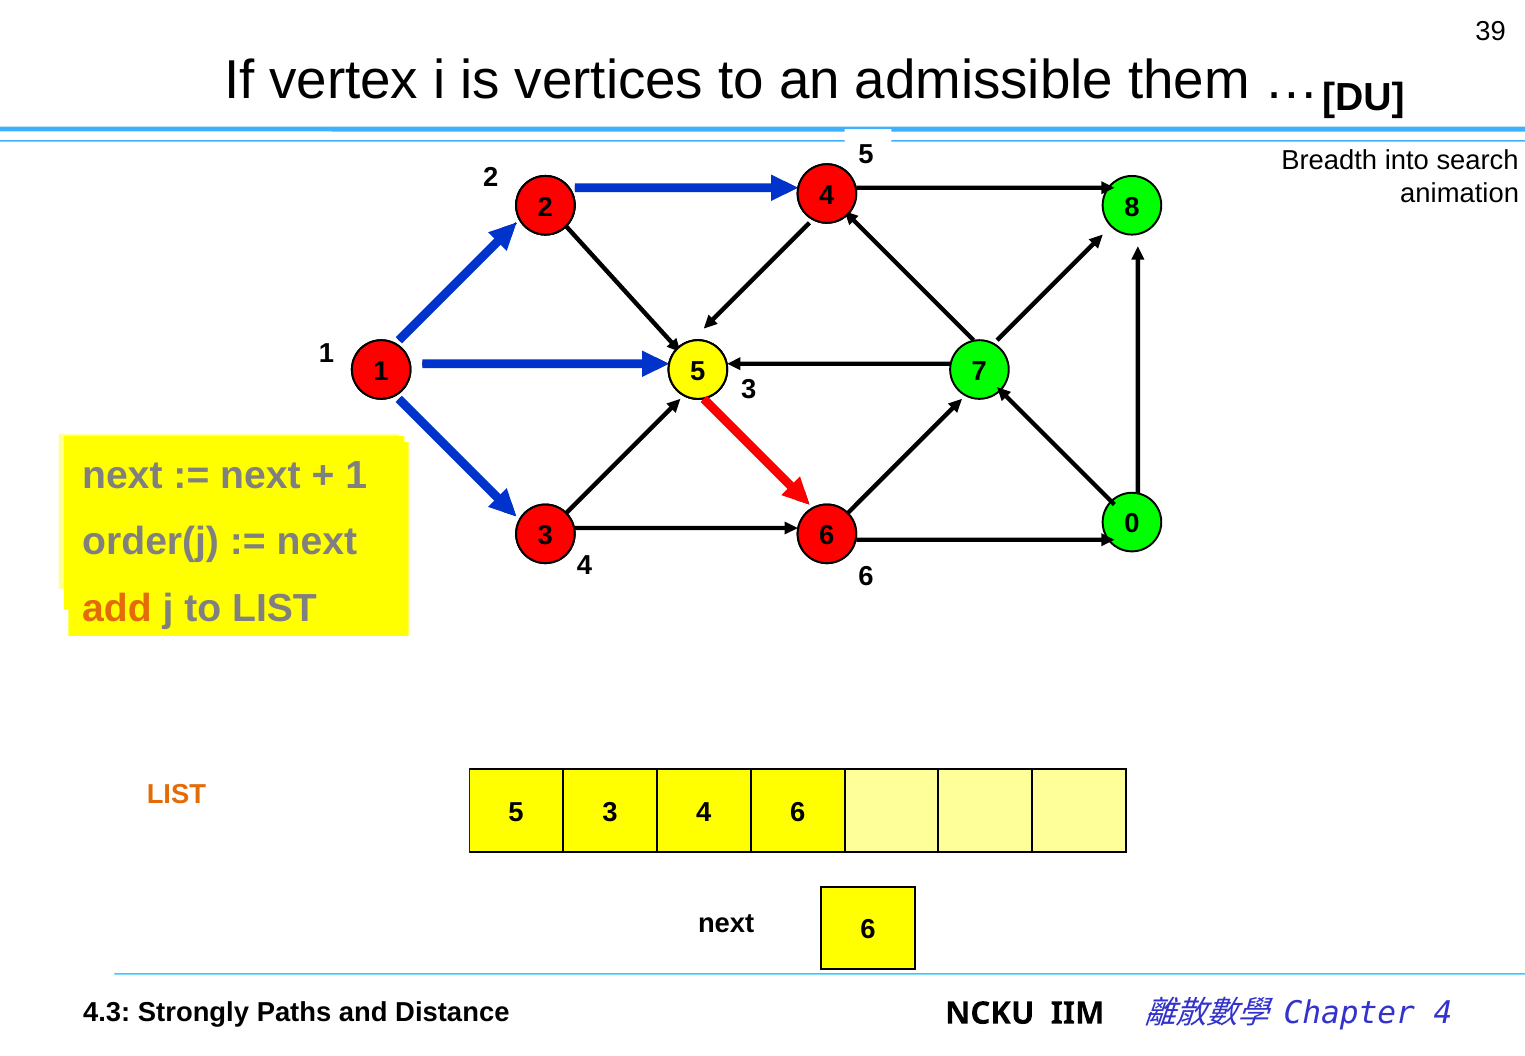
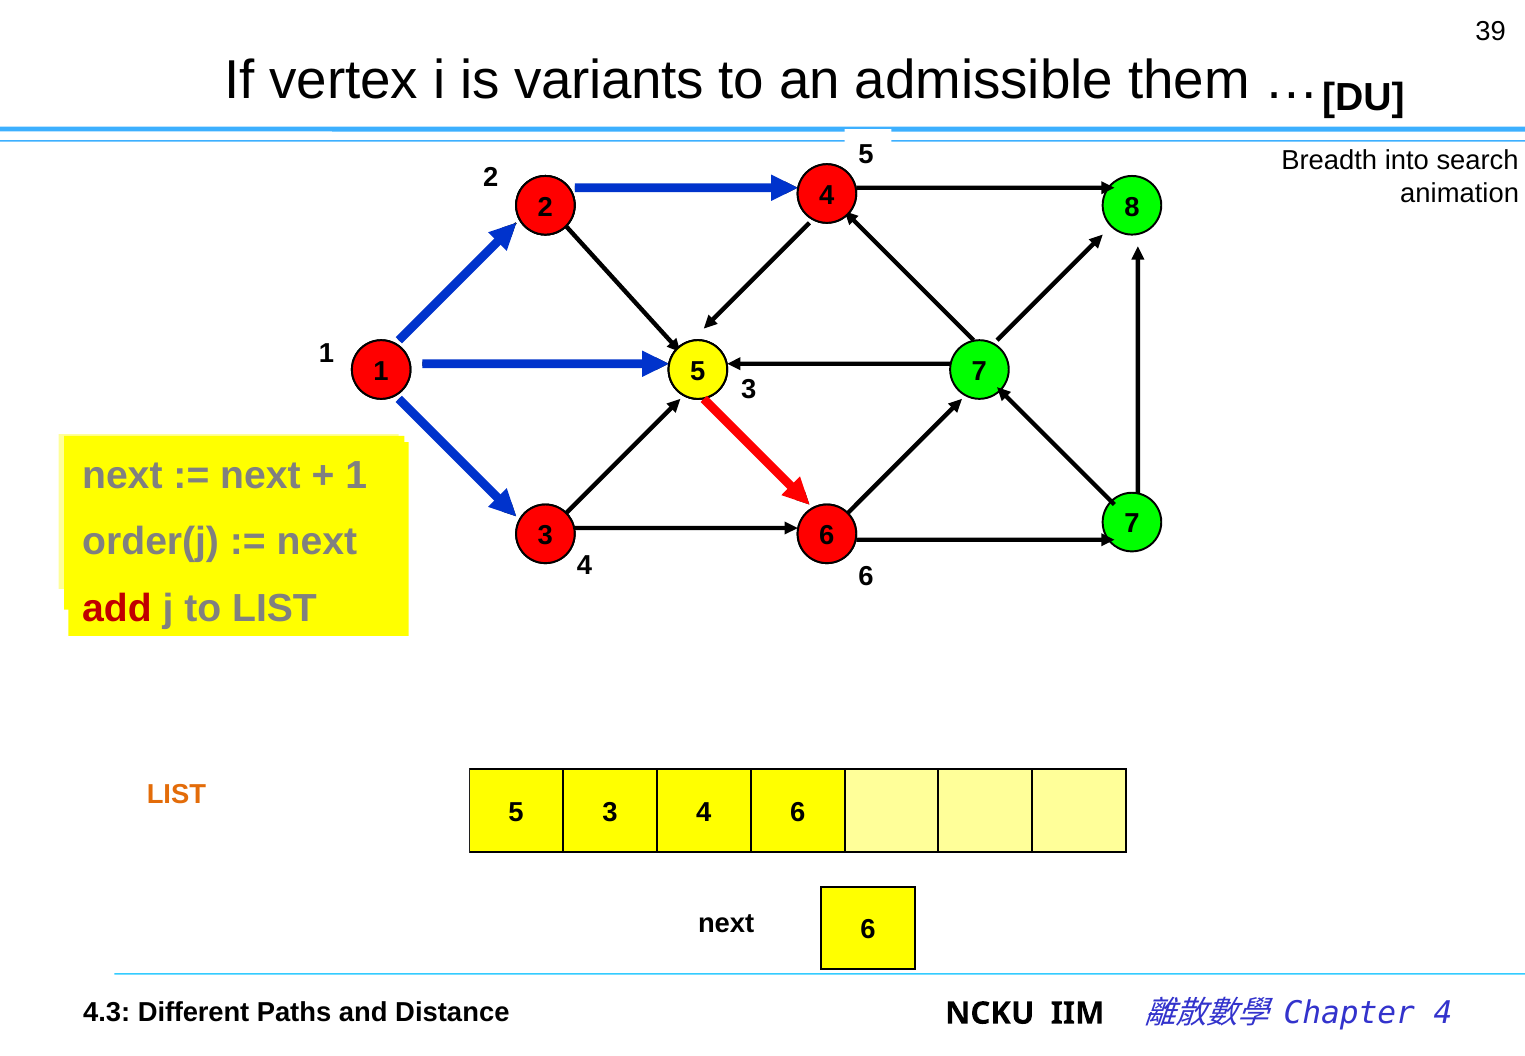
vertices: vertices -> variants (609, 80)
0: 0 -> 7 (1132, 524)
add colour: orange -> red (117, 608)
Strongly: Strongly -> Different (194, 1012)
